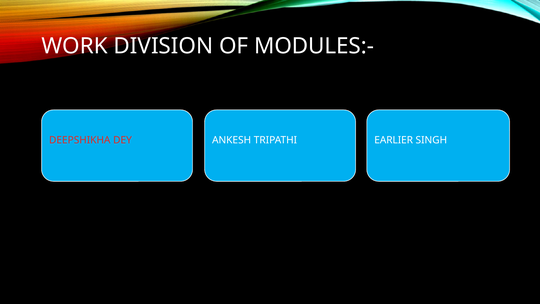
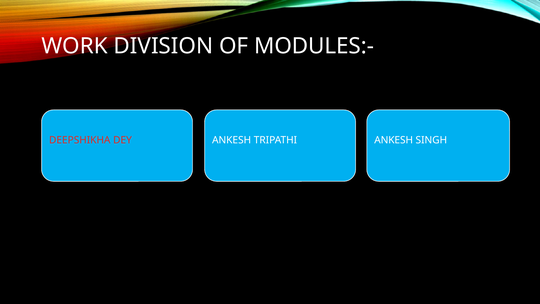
TRIPATHI EARLIER: EARLIER -> ANKESH (394, 140)
